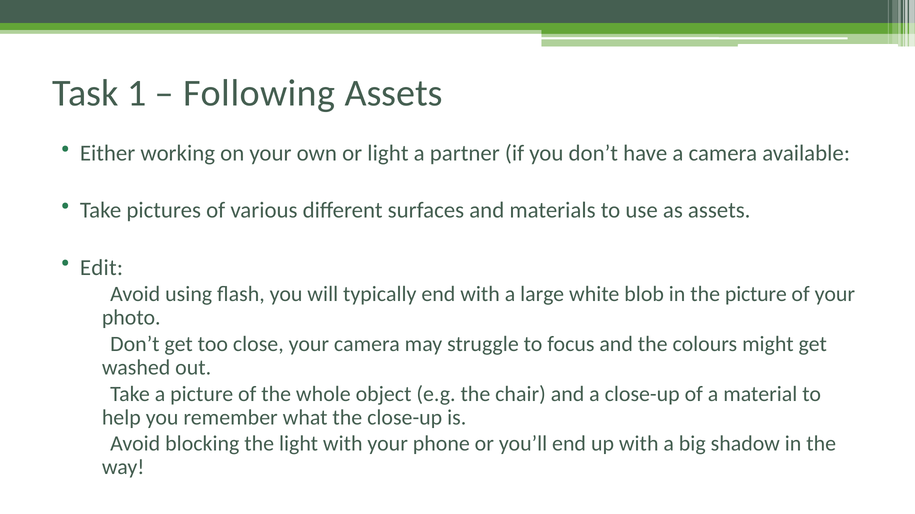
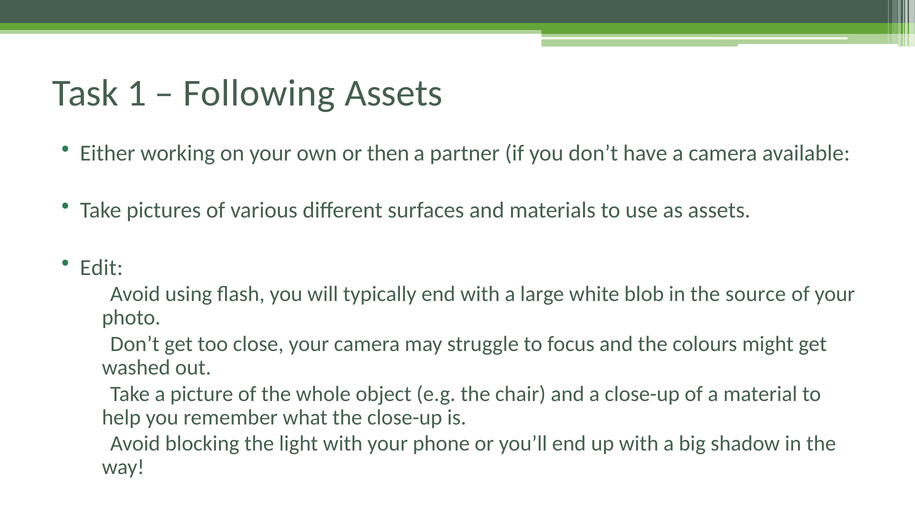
or light: light -> then (388, 153)
the picture: picture -> source (756, 294)
